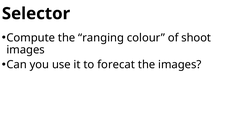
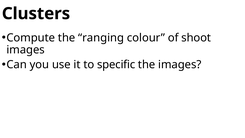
Selector: Selector -> Clusters (36, 14)
forecat: forecat -> specific (116, 64)
